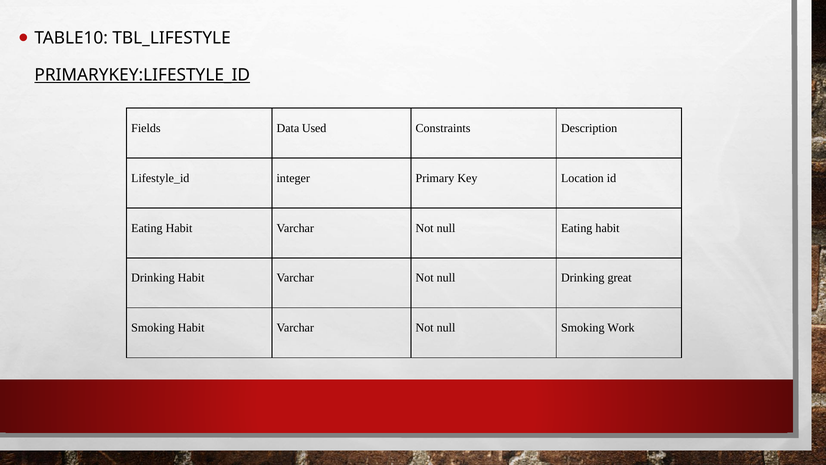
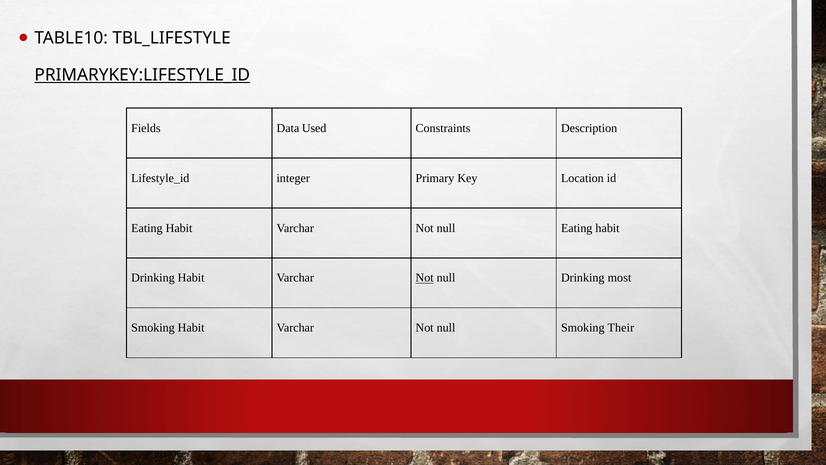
Not underline: none -> present (425, 278)
great: great -> most (620, 278)
Work: Work -> Their (621, 328)
